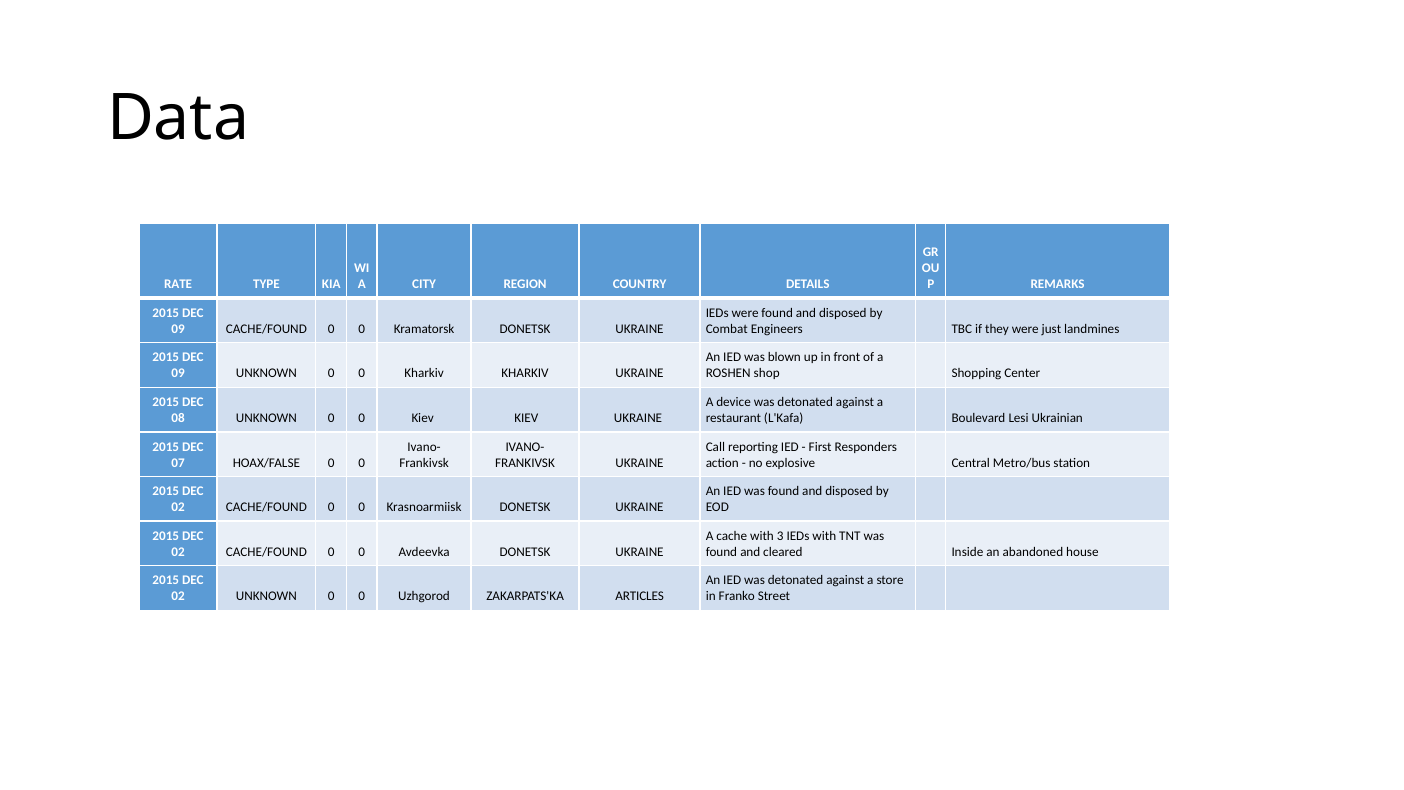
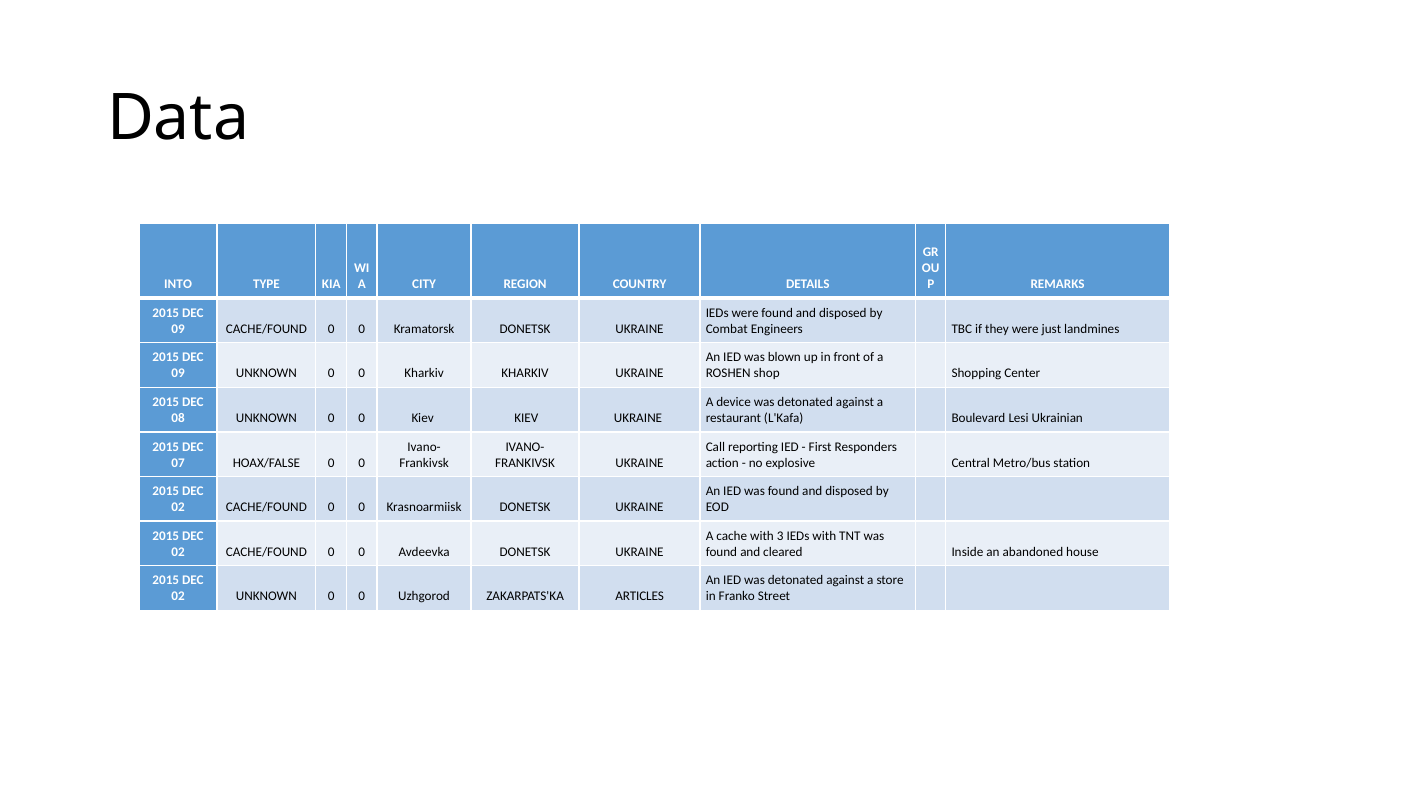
RATE: RATE -> INTO (178, 284)
